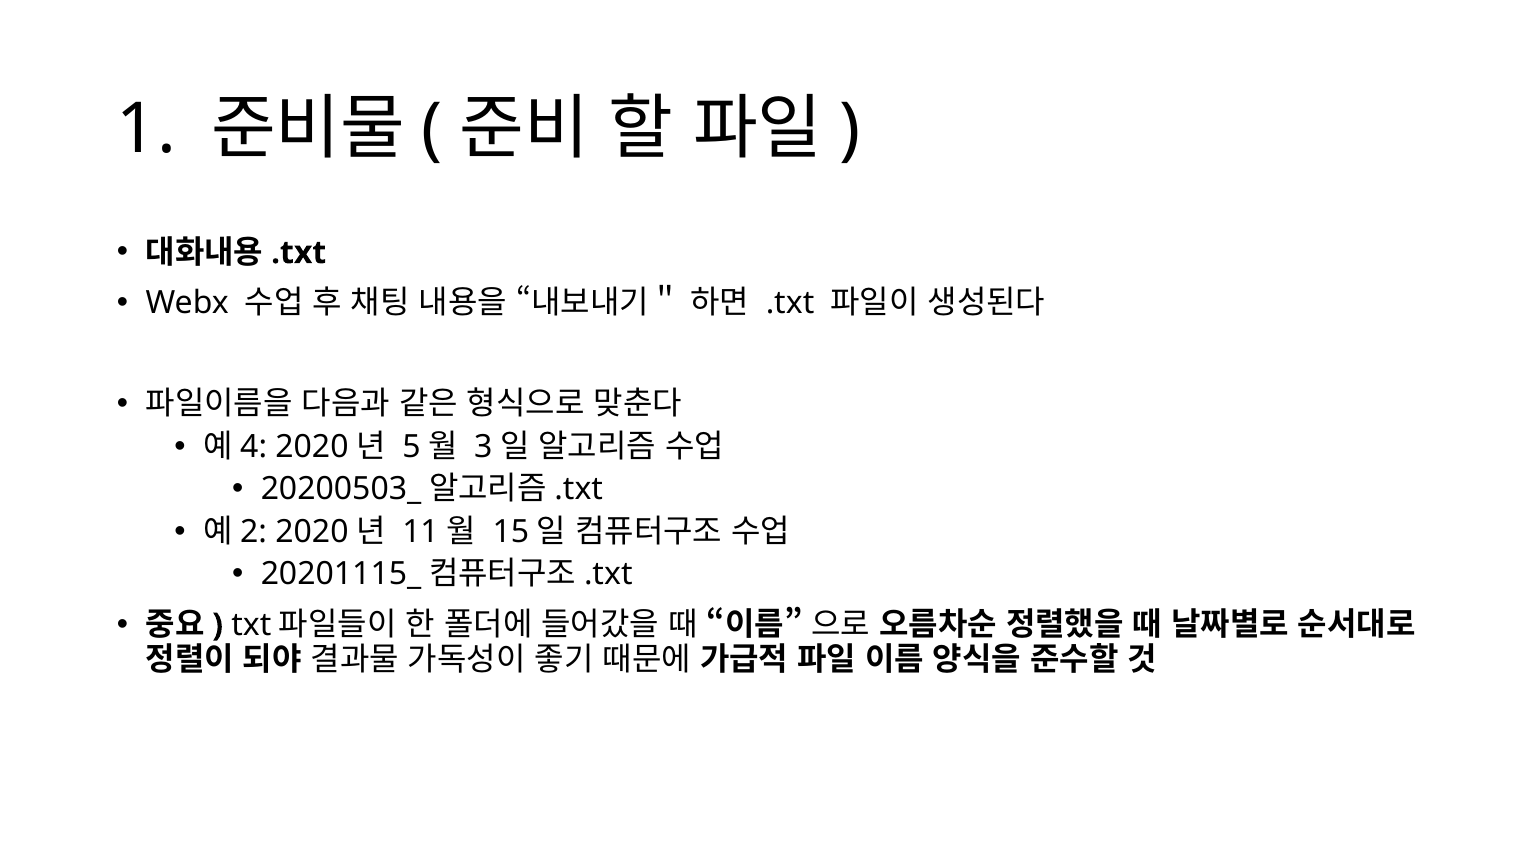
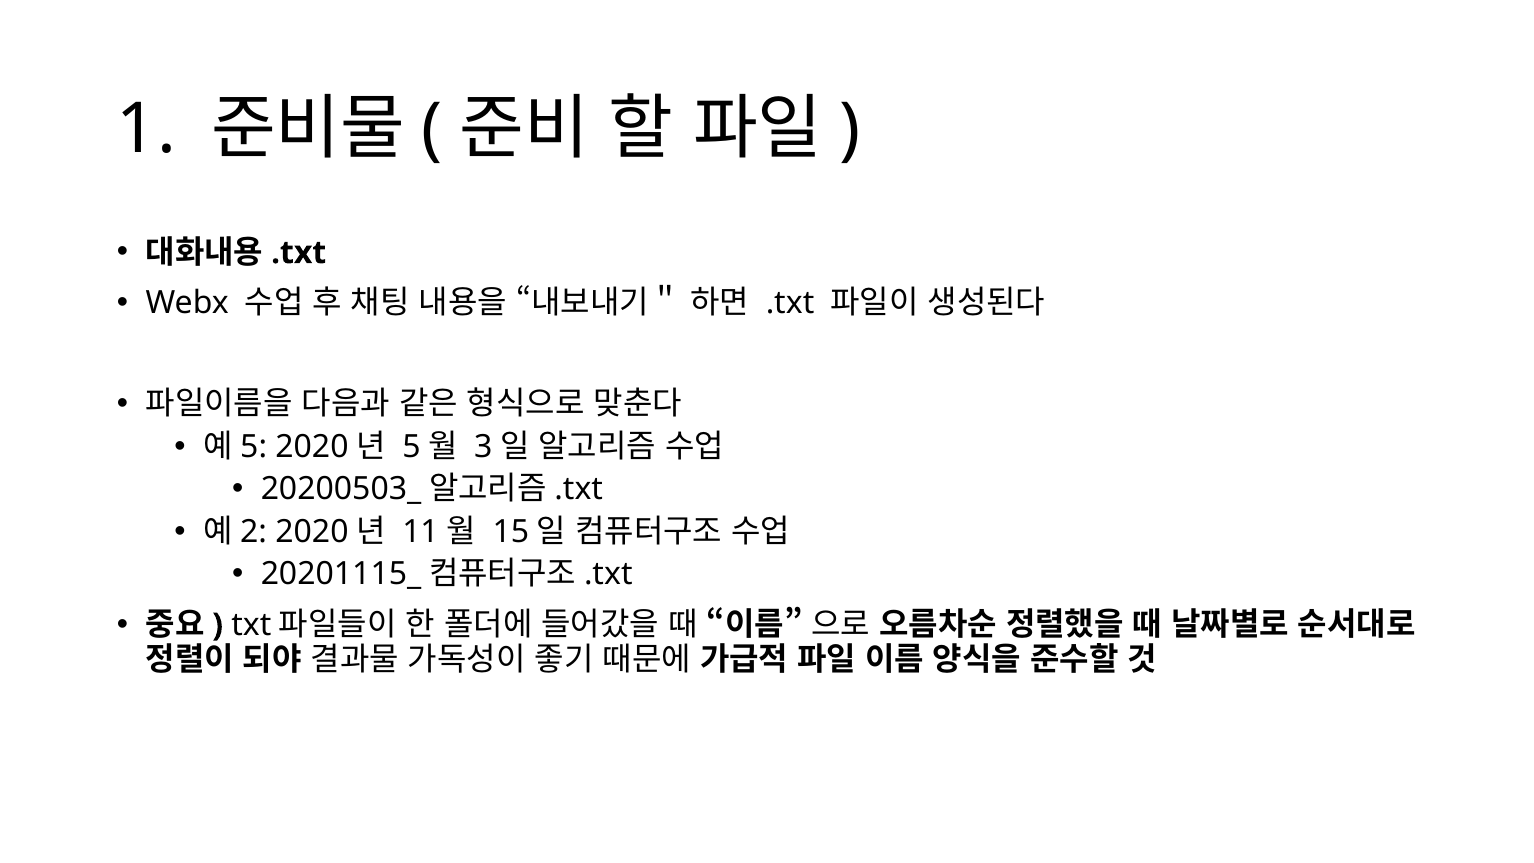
4: 4 -> 5 (254, 447)
